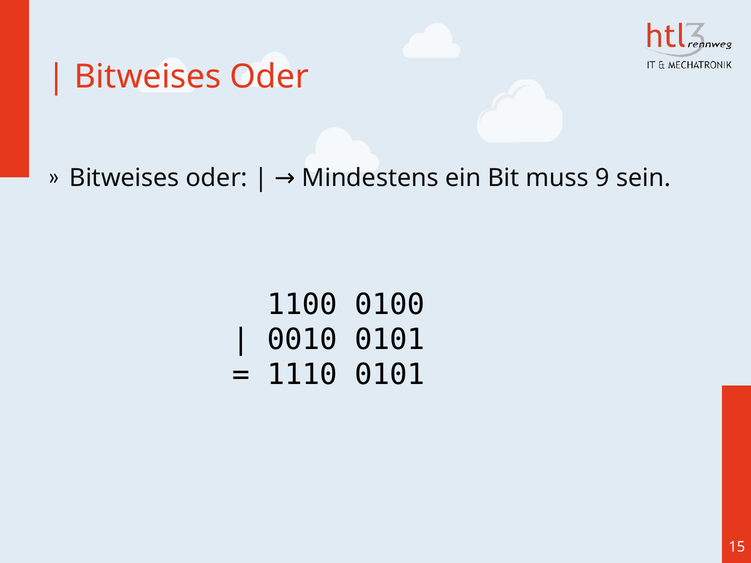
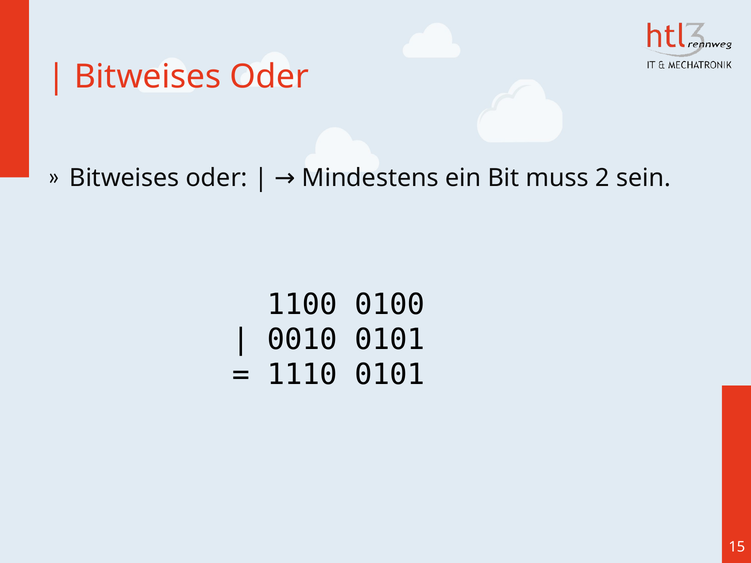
9: 9 -> 2 (602, 178)
